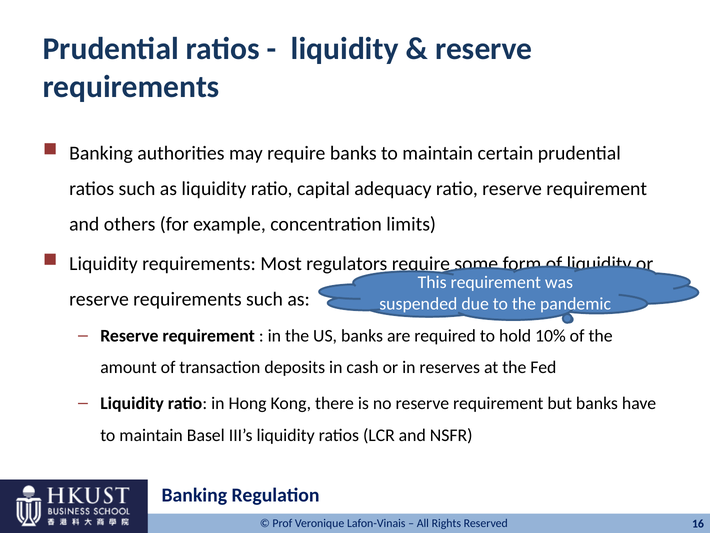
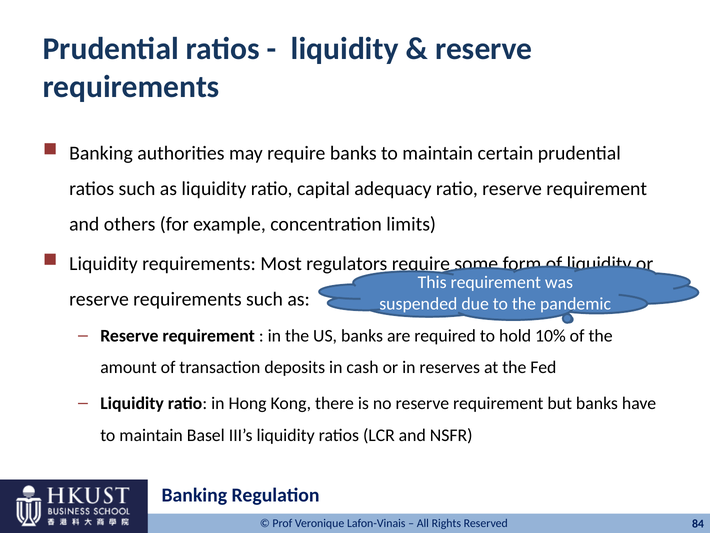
16: 16 -> 84 (698, 524)
